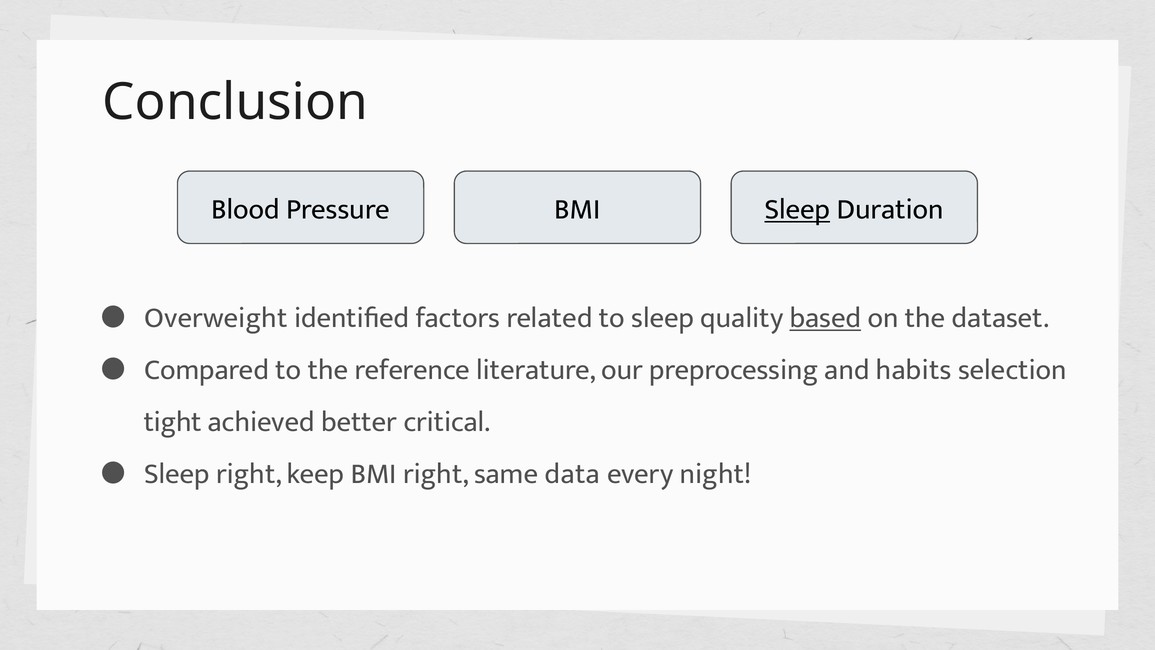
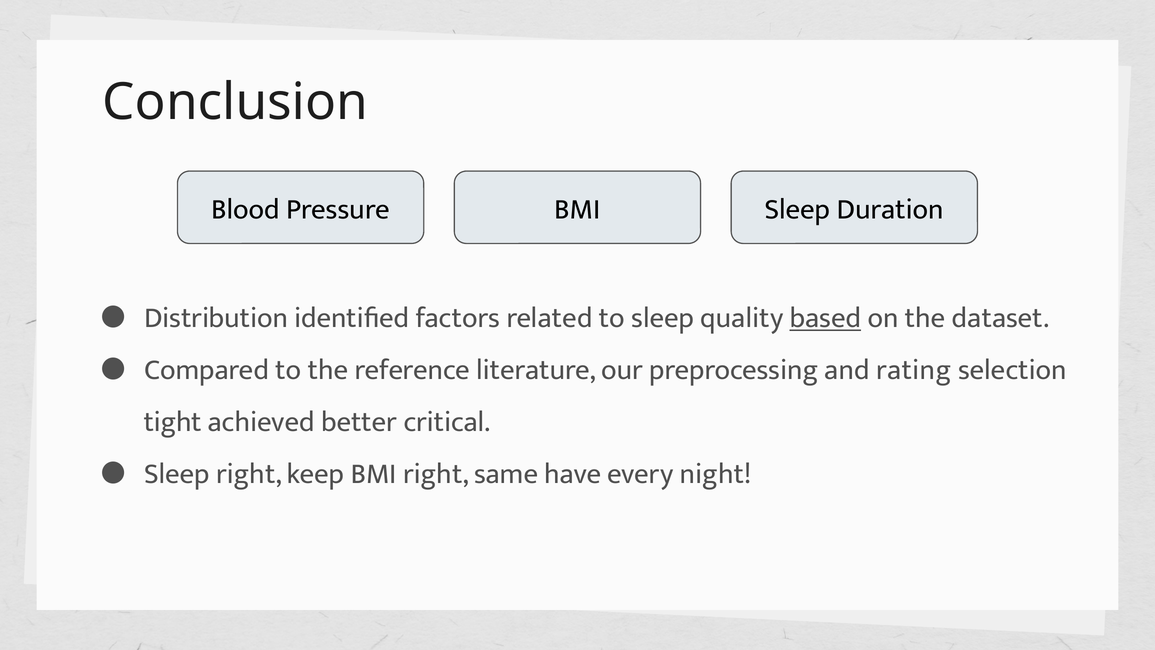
Sleep underline: present -> none (797, 209)
Overweight: Overweight -> Distribution (216, 318)
habits: habits -> rating (914, 370)
data: data -> have (573, 474)
